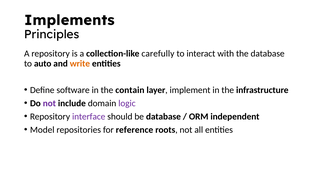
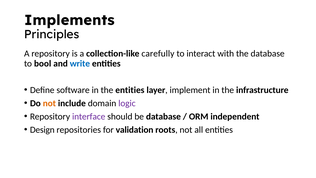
auto: auto -> bool (43, 63)
write colour: orange -> blue (80, 63)
the contain: contain -> entities (130, 90)
not colour: purple -> orange (49, 103)
Model: Model -> Design (42, 130)
reference: reference -> validation (135, 130)
